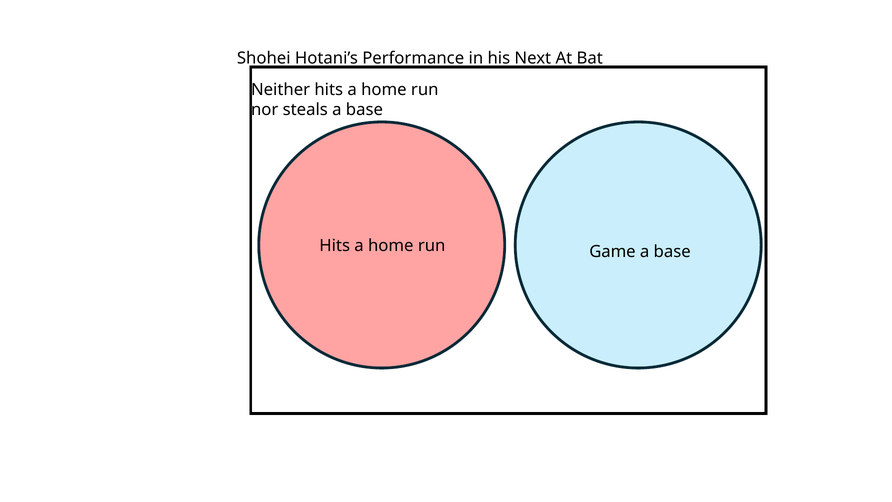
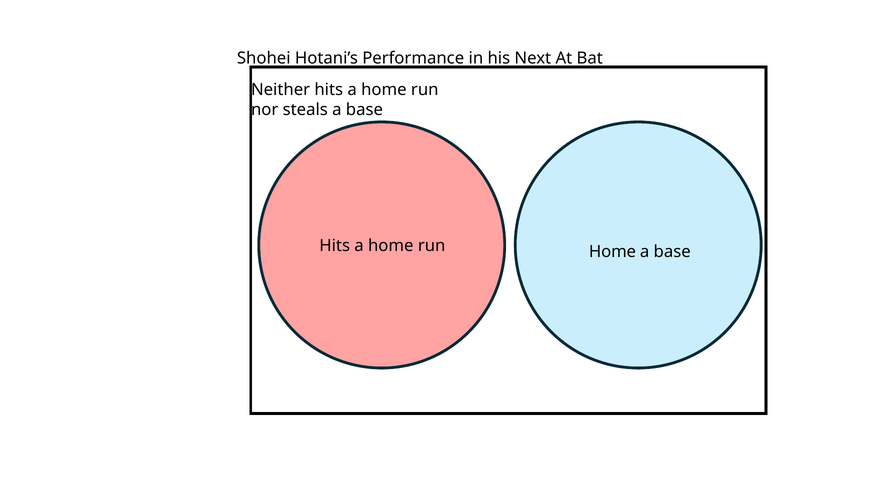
run Game: Game -> Home (612, 252)
